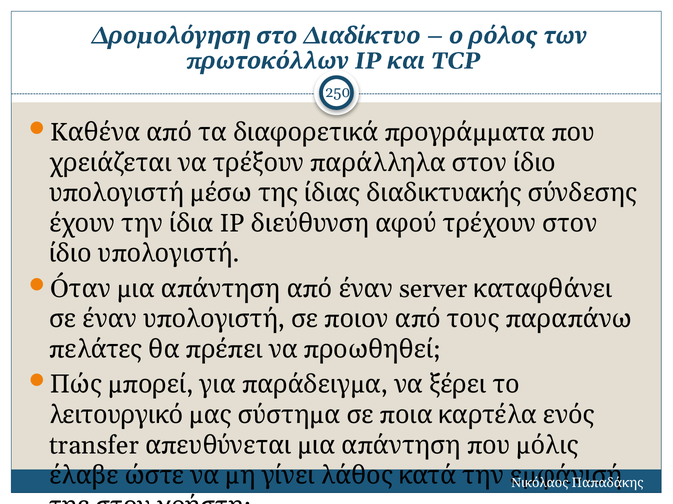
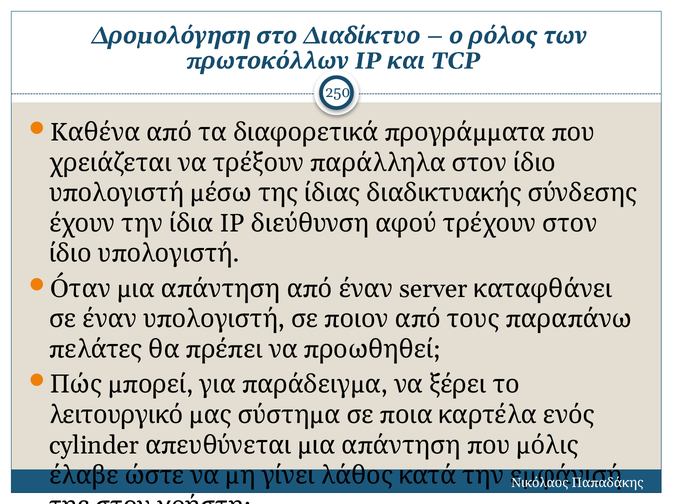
transfer: transfer -> cylinder (94, 446)
